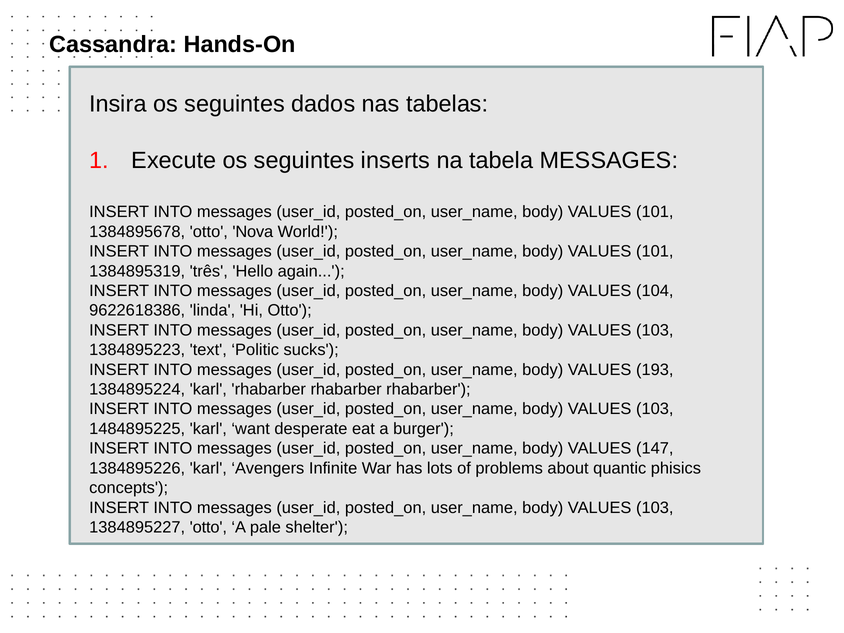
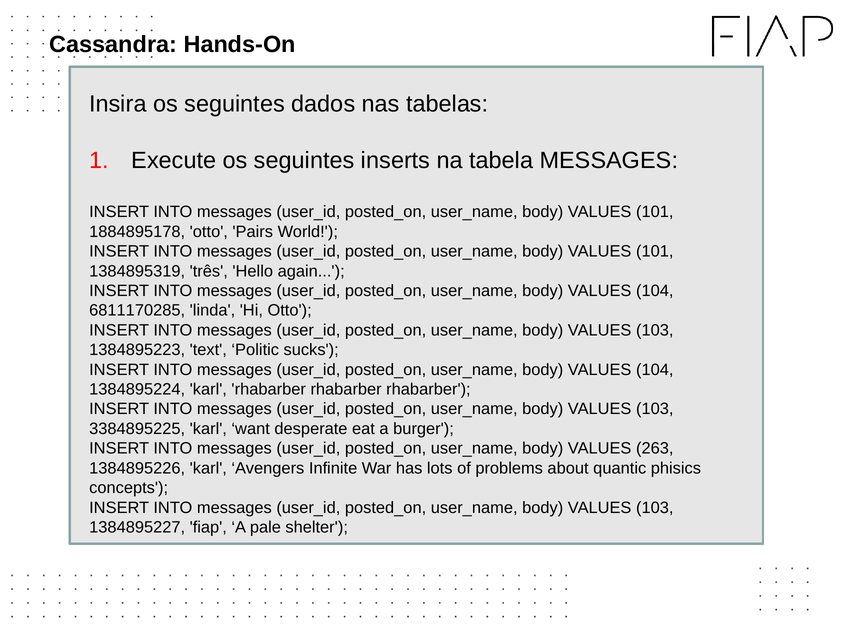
1384895678: 1384895678 -> 1884895178 (137, 232)
Nova: Nova -> Pairs (253, 232)
9622618386: 9622618386 -> 6811170285 (137, 311)
193: 193 -> 104 (655, 370)
1484895225: 1484895225 -> 3384895225 (137, 429)
147: 147 -> 263 (655, 448)
1384895227 otto: otto -> fiap (208, 527)
